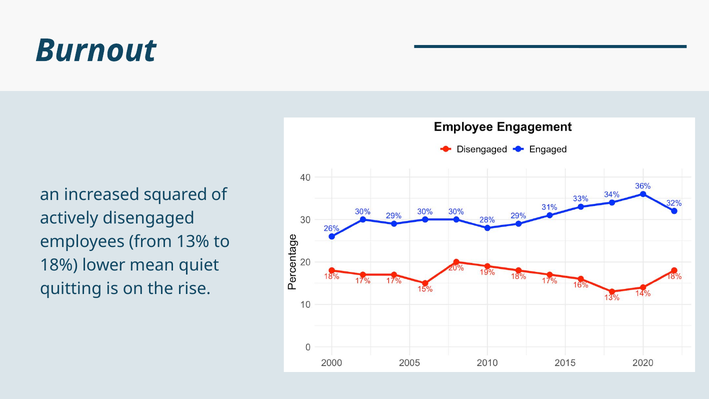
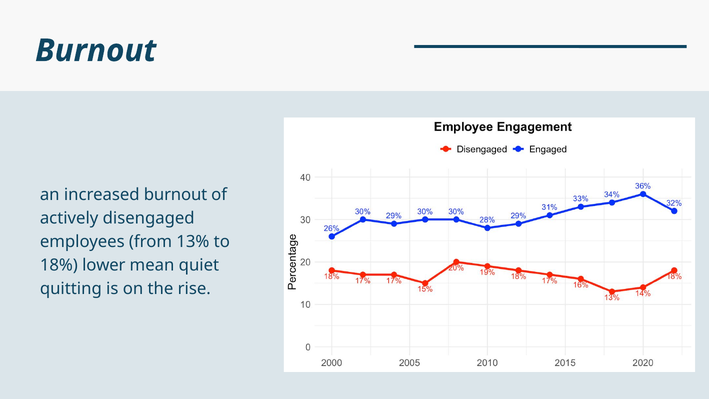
increased squared: squared -> burnout (176, 195)
